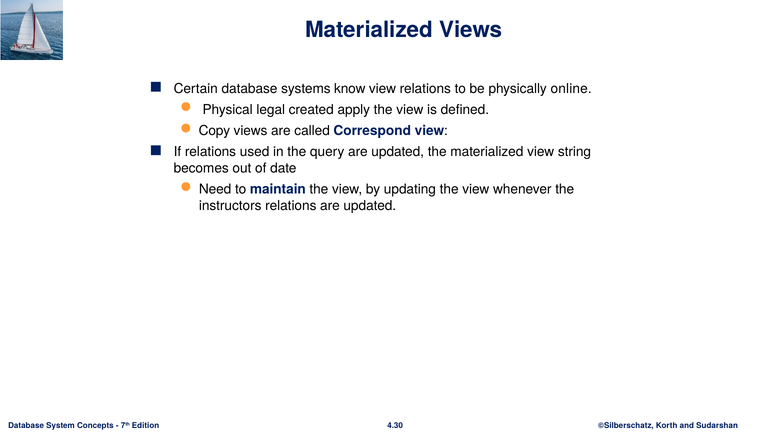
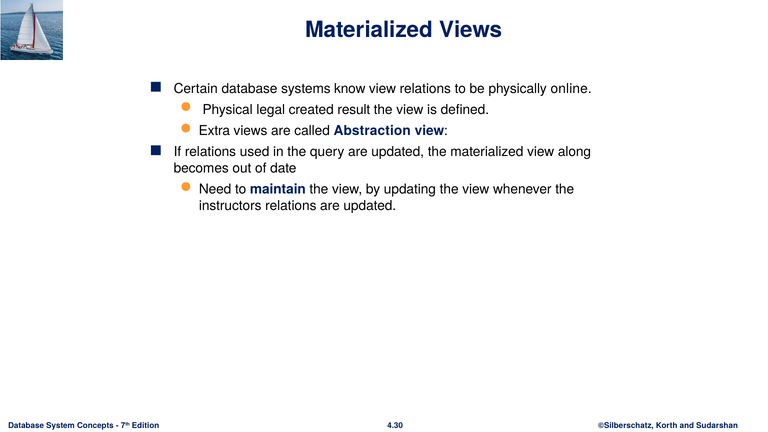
apply: apply -> result (354, 110)
Copy: Copy -> Extra (214, 131)
Correspond: Correspond -> Abstraction (372, 131)
string: string -> along (574, 152)
